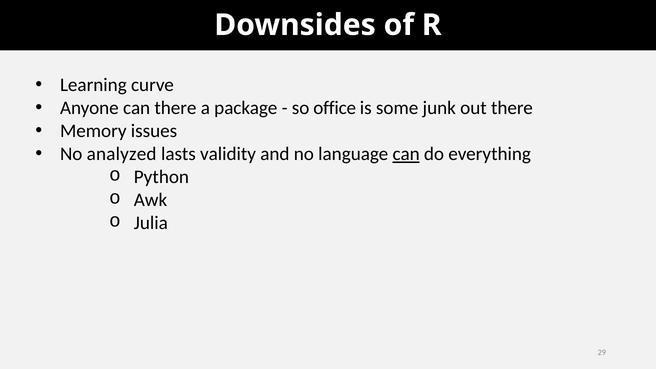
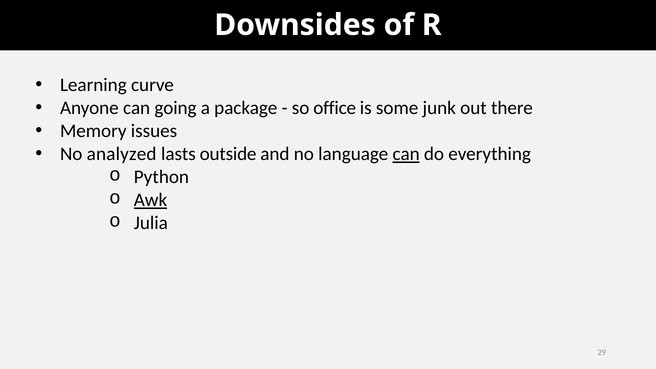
can there: there -> going (175, 108)
validity: validity -> outside (228, 154)
Awk underline: none -> present (151, 200)
